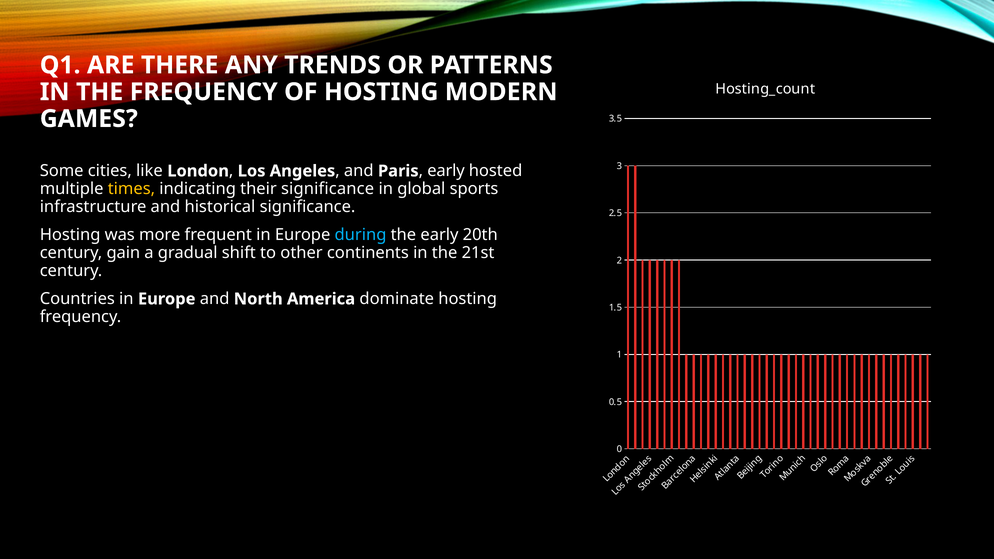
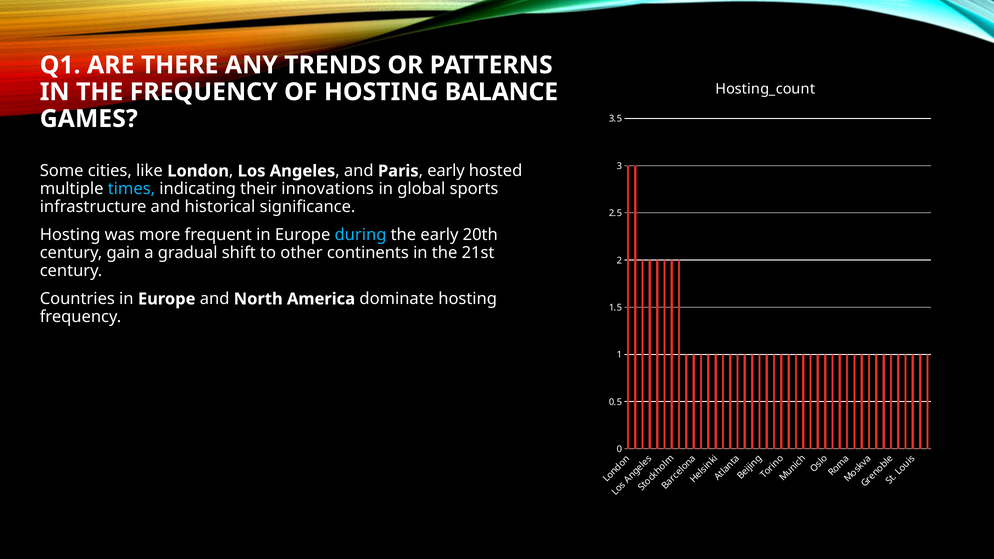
MODERN: MODERN -> BALANCE (501, 92)
times colour: yellow -> light blue (131, 189)
their significance: significance -> innovations (328, 189)
